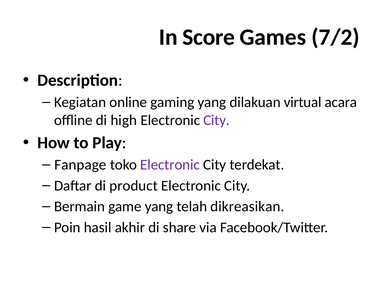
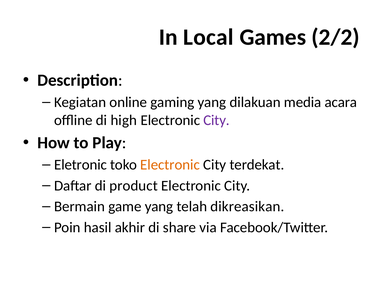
Score: Score -> Local (208, 37)
7/2: 7/2 -> 2/2 (336, 37)
virtual: virtual -> media (303, 102)
Fanpage: Fanpage -> Eletronic (80, 165)
Electronic colour: purple -> orange (170, 165)
